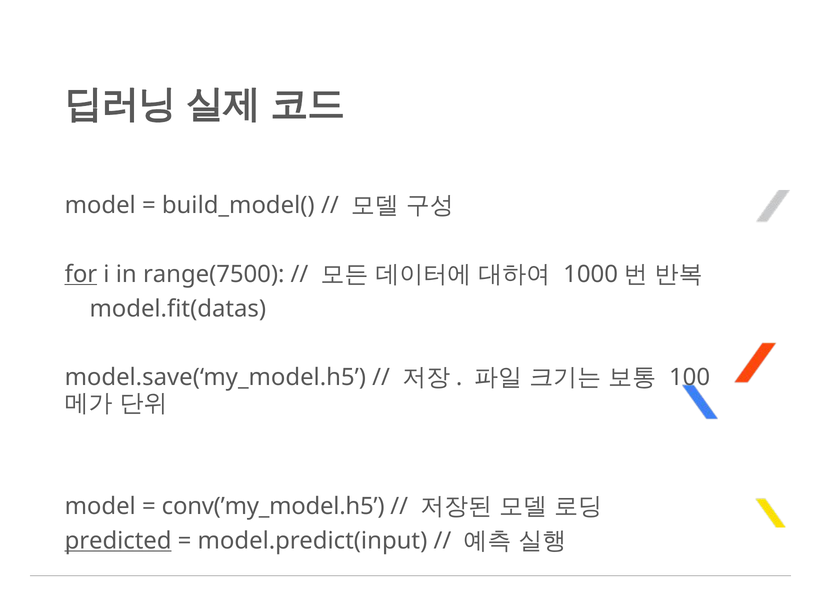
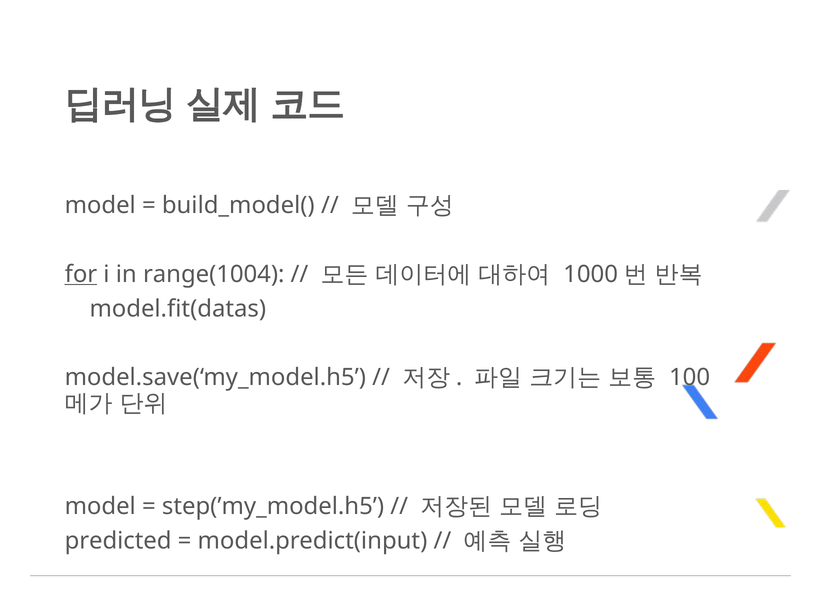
range(7500: range(7500 -> range(1004 (214, 275)
conv(’my_model.h5: conv(’my_model.h5 -> step(’my_model.h5 (273, 507)
predicted underline: present -> none (118, 541)
